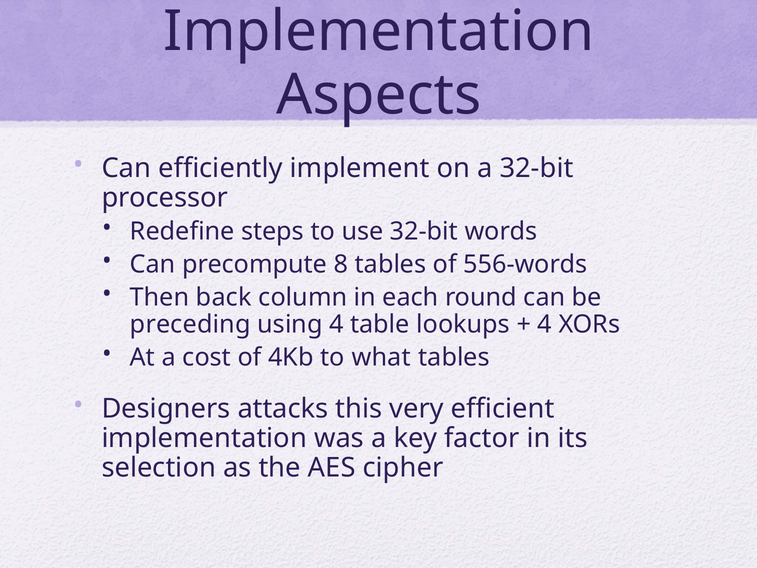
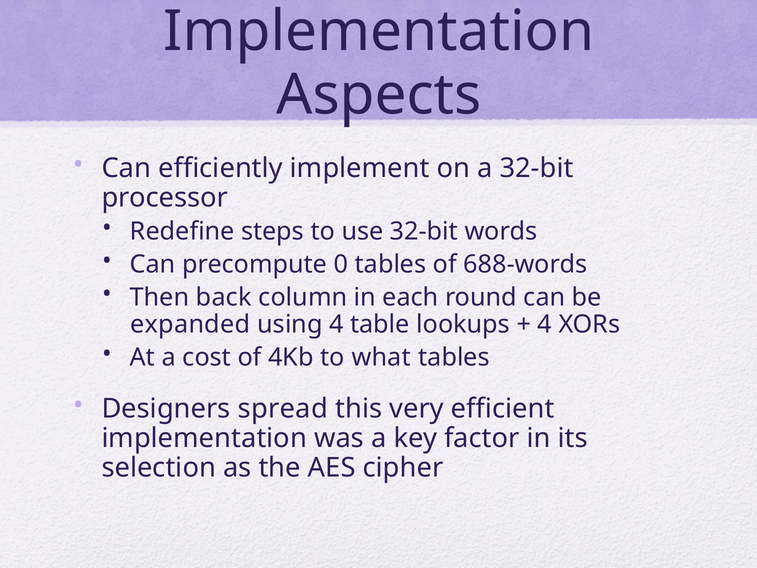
8: 8 -> 0 (341, 264)
556-words: 556-words -> 688-words (525, 264)
preceding: preceding -> expanded (190, 324)
attacks: attacks -> spread (283, 409)
